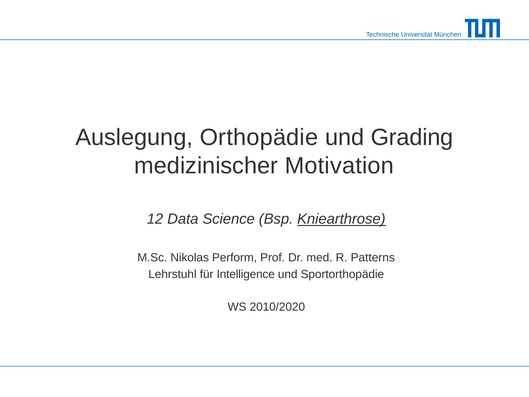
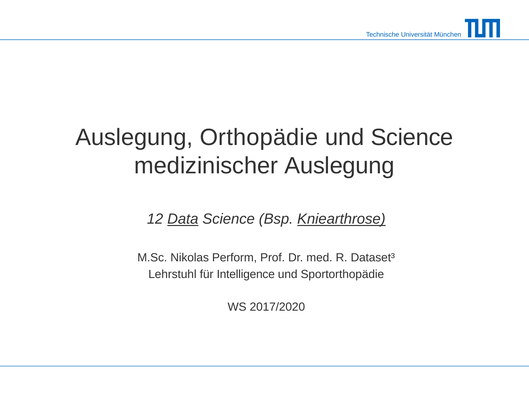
und Grading: Grading -> Science (412, 137)
medizinischer Motivation: Motivation -> Auslegung (340, 166)
Data underline: none -> present (183, 219)
Patterns: Patterns -> Dataset³ (373, 258)
2010/2020: 2010/2020 -> 2017/2020 (277, 307)
